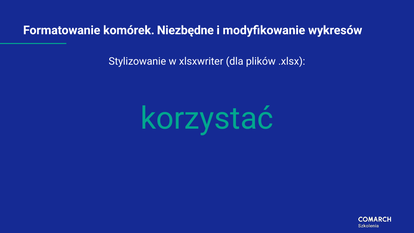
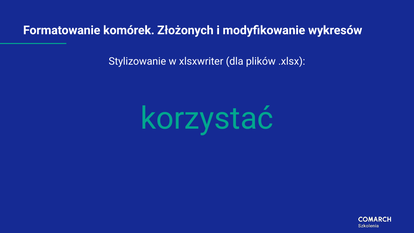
Niezbędne: Niezbędne -> Złożonych (185, 30)
